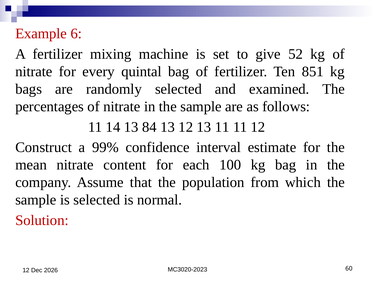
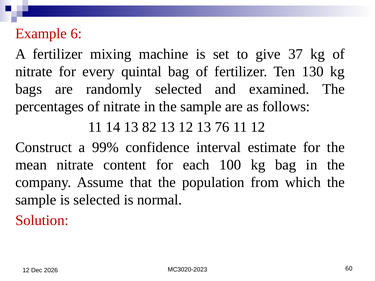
52: 52 -> 37 (296, 54)
851: 851 -> 130 (313, 72)
84: 84 -> 82 (149, 127)
13 11: 11 -> 76 (222, 127)
